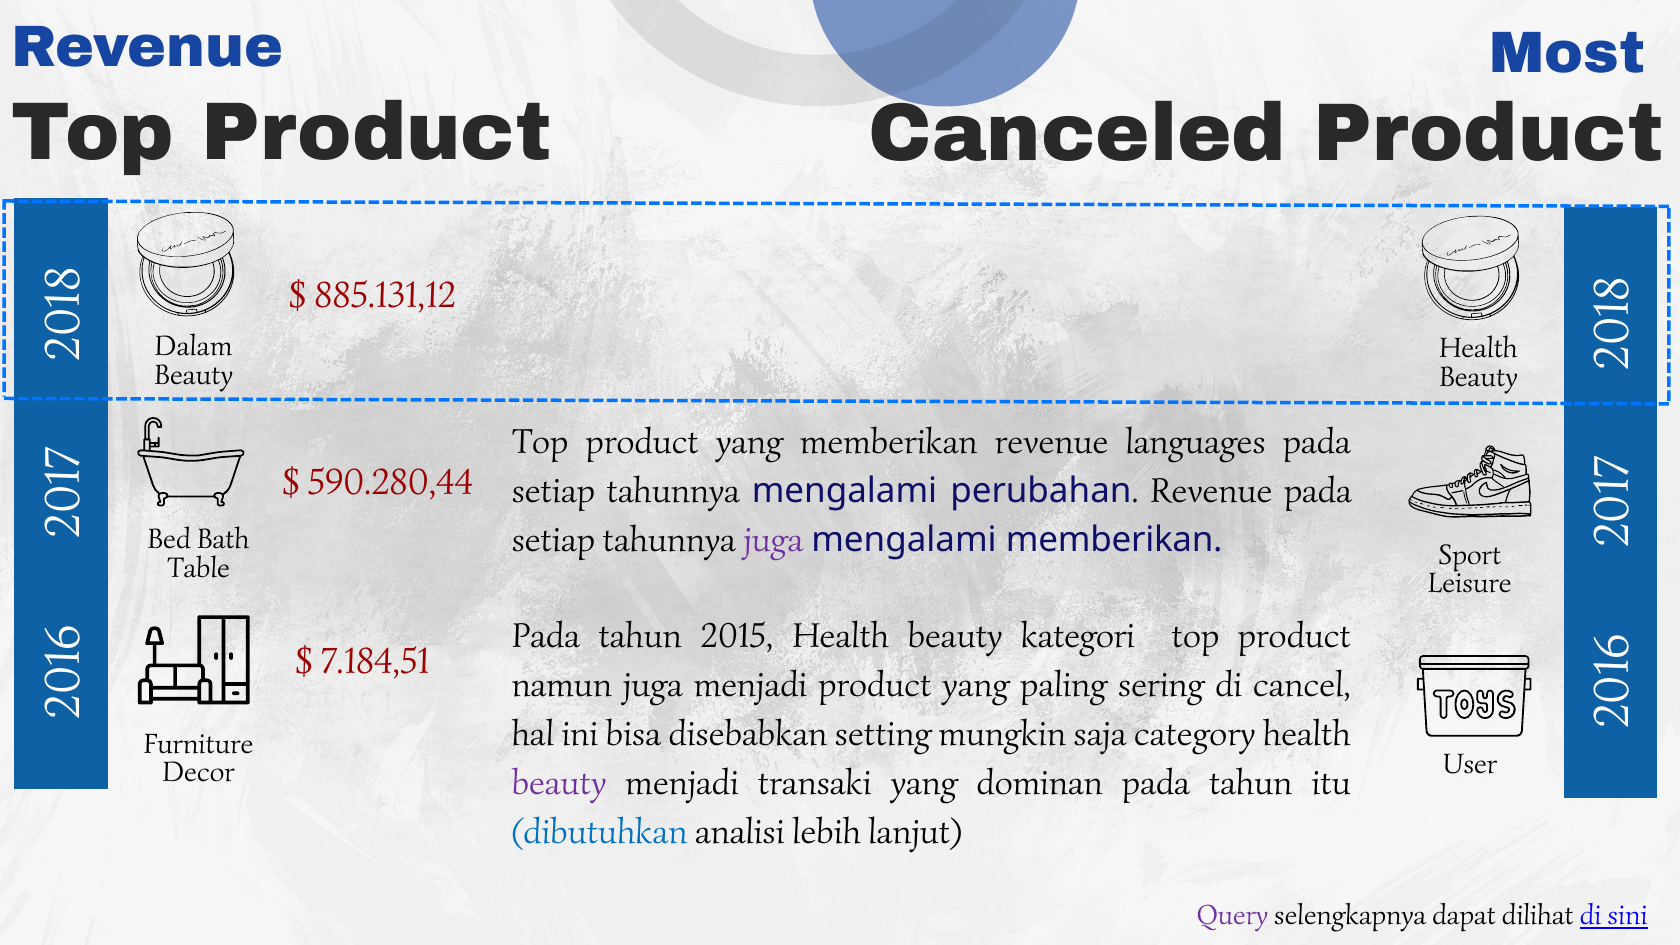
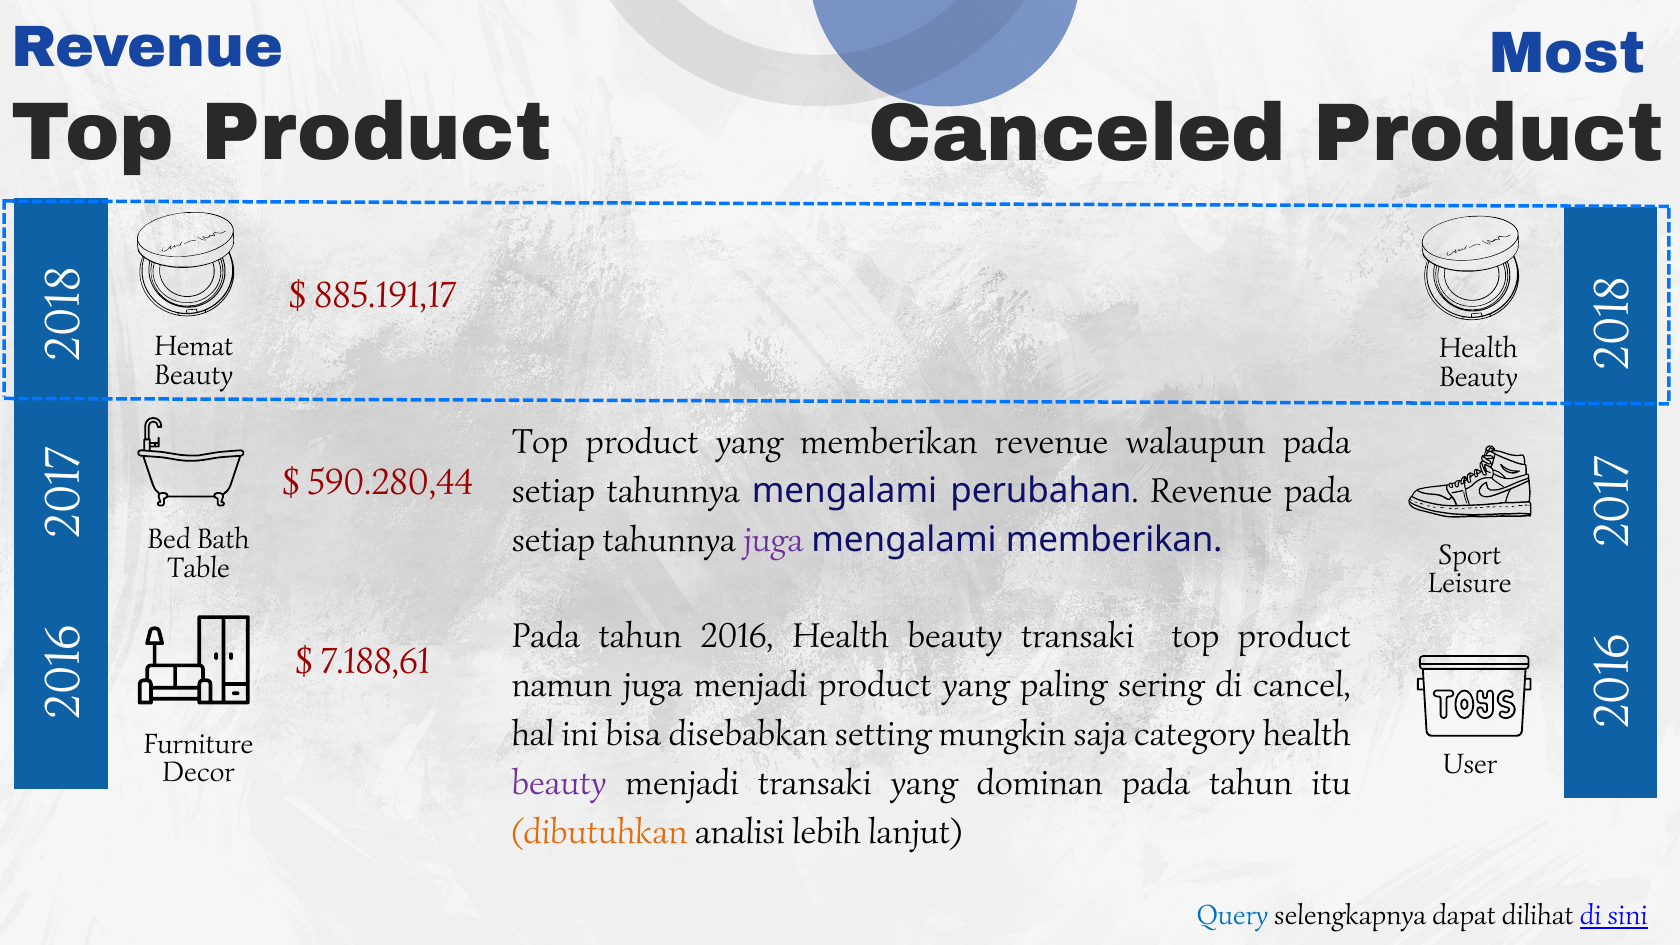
885.131,12: 885.131,12 -> 885.191,17 (385, 296)
Dalam: Dalam -> Hemat (194, 346)
languages: languages -> walaupun (1196, 442)
2015: 2015 -> 2016 (737, 636)
beauty kategori: kategori -> transaki (1078, 636)
7.184,51: 7.184,51 -> 7.188,61 (375, 661)
dibutuhkan colour: blue -> orange (600, 832)
Query colour: purple -> blue (1232, 916)
